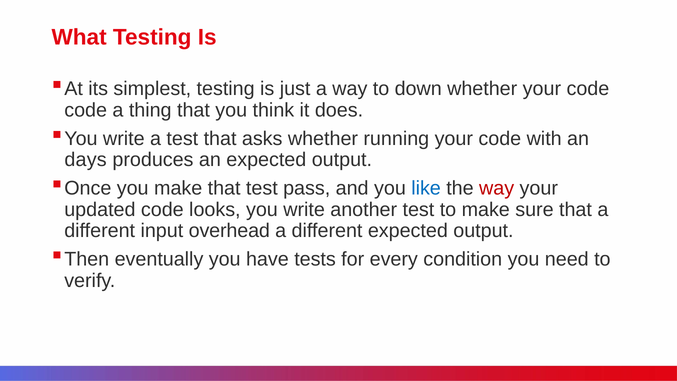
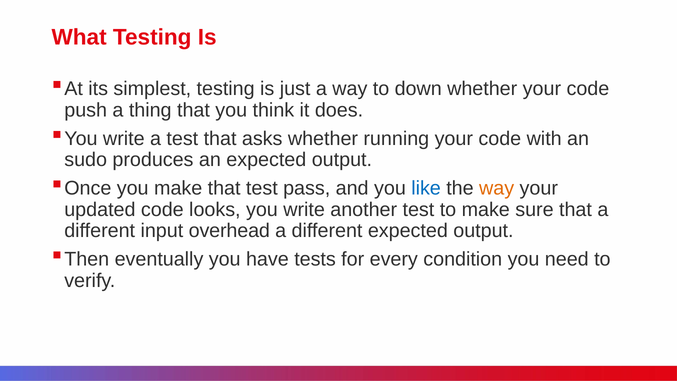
code: code -> push (86, 110)
days: days -> sudo (86, 160)
way colour: red -> orange (497, 188)
